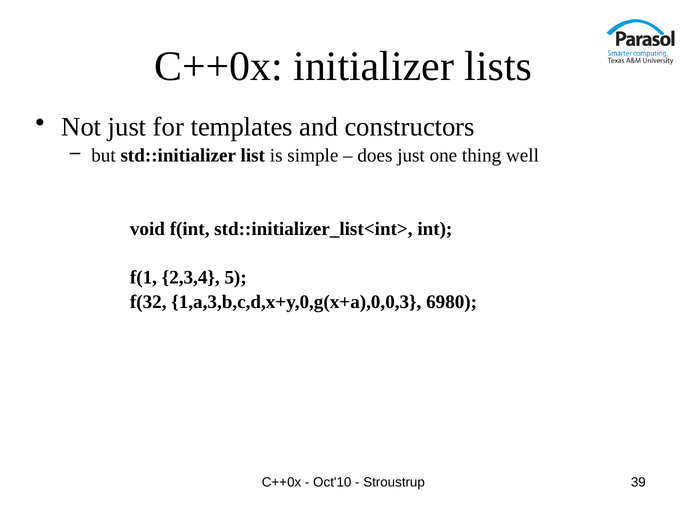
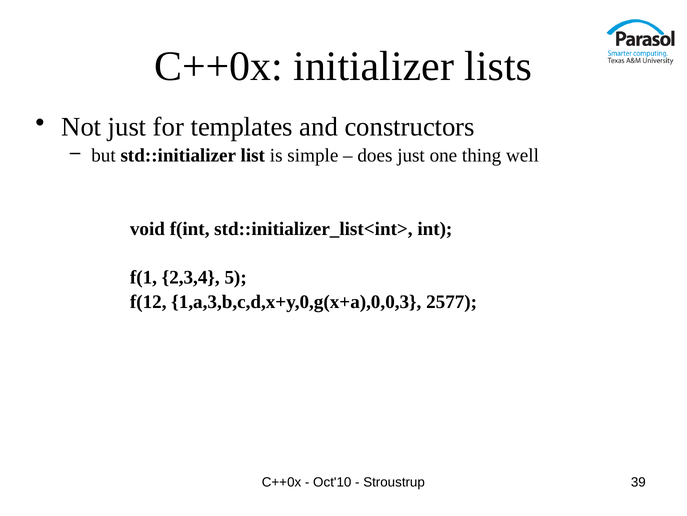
f(32: f(32 -> f(12 (148, 302)
6980: 6980 -> 2577 (452, 302)
